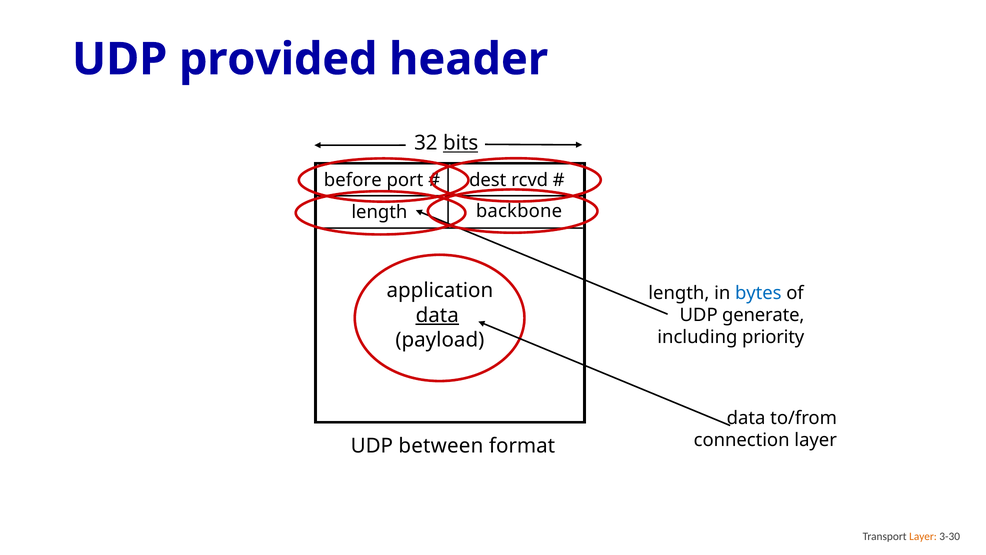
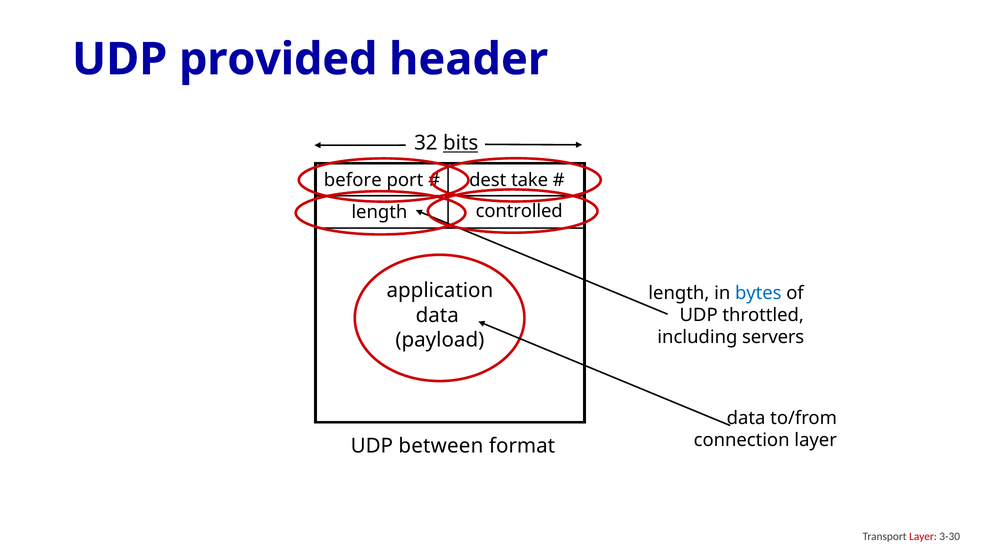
rcvd: rcvd -> take (530, 180)
backbone: backbone -> controlled (519, 211)
data underline: present -> none (437, 315)
generate: generate -> throttled (763, 315)
priority: priority -> servers (773, 337)
Layer colour: orange -> red (923, 536)
